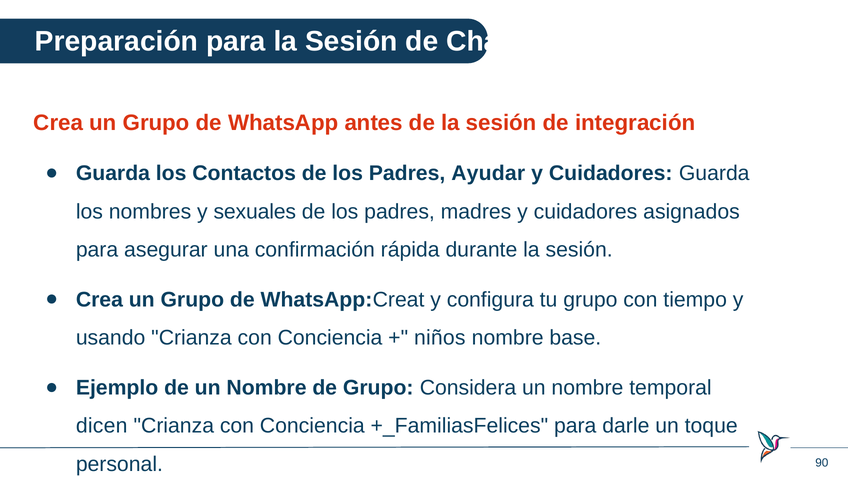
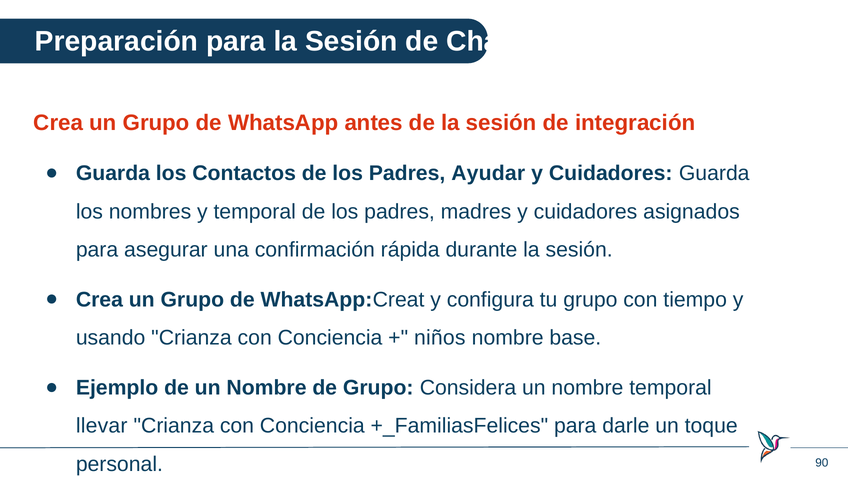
y sexuales: sexuales -> temporal (255, 212)
dicen: dicen -> llevar (102, 426)
